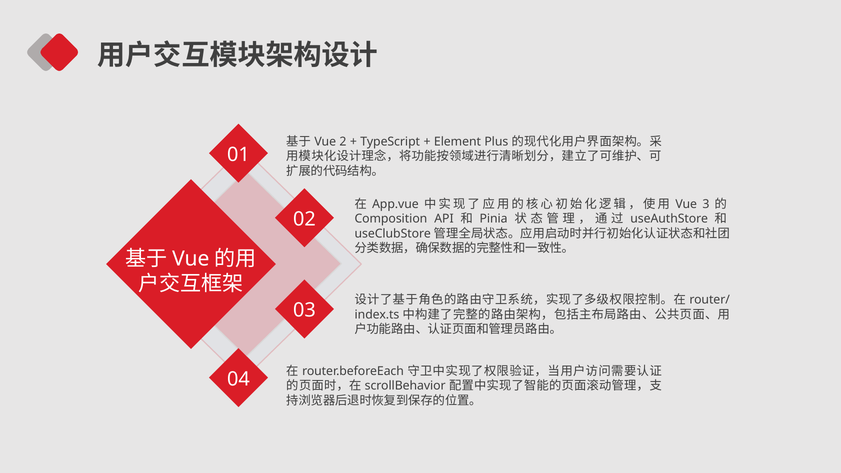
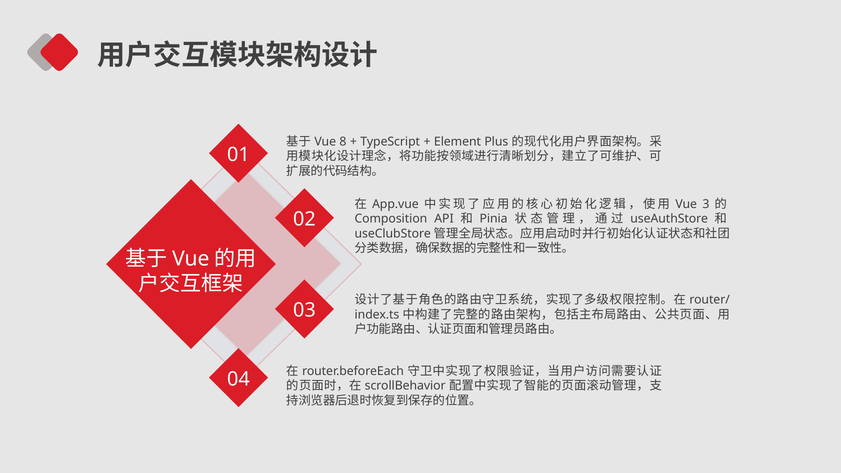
2: 2 -> 8 (343, 142)
